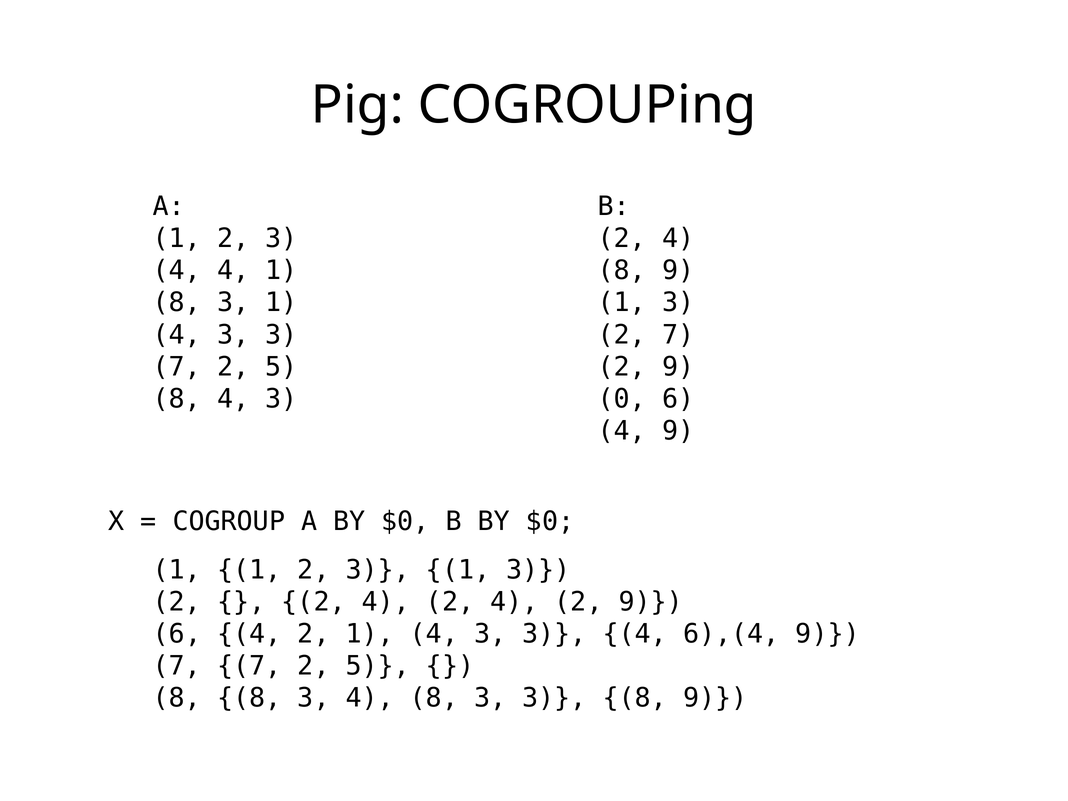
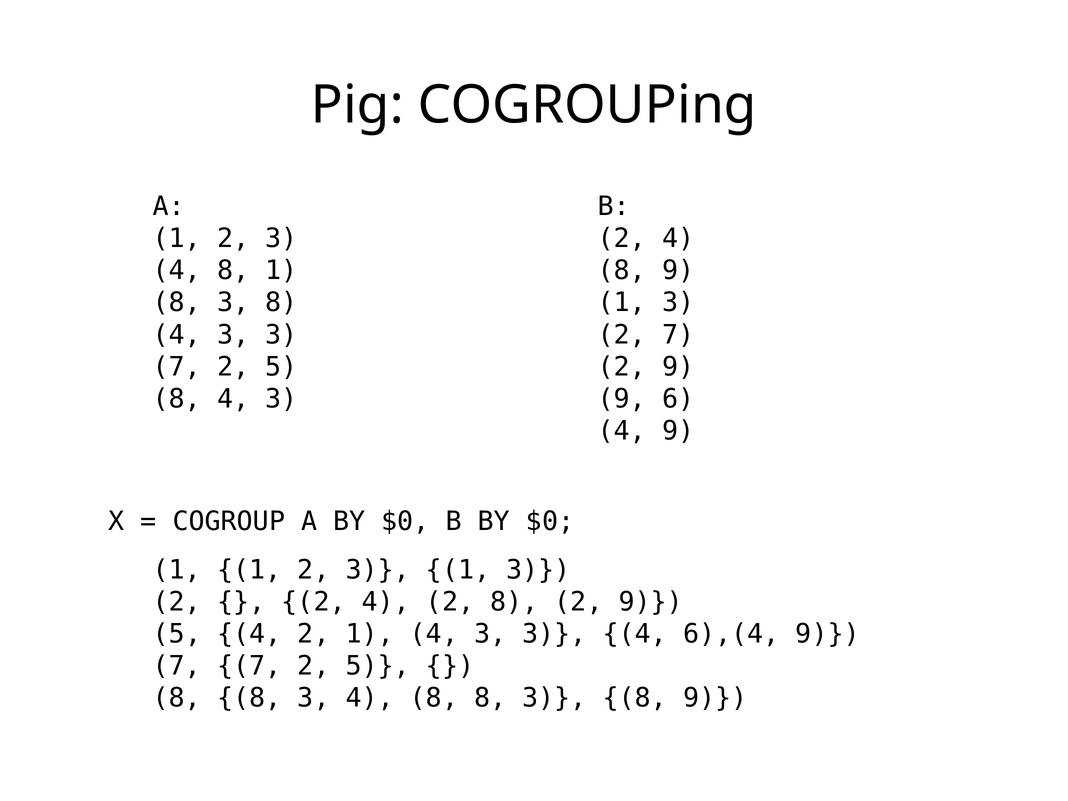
4: 4 -> 8 (233, 271)
1: 1 -> 8 (281, 303)
0: 0 -> 9 (622, 399)
4 2 4: 4 -> 8 (514, 602)
6: 6 -> 5 (177, 634)
4 8 3: 3 -> 8 (490, 698)
